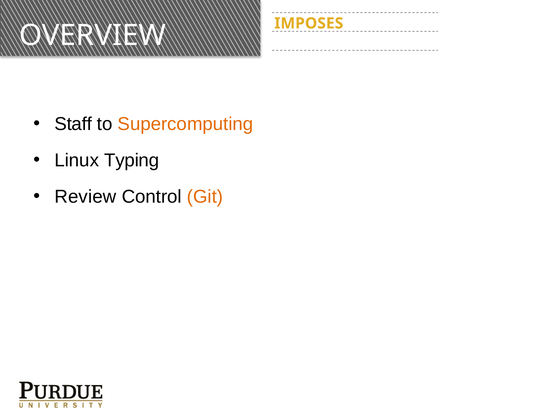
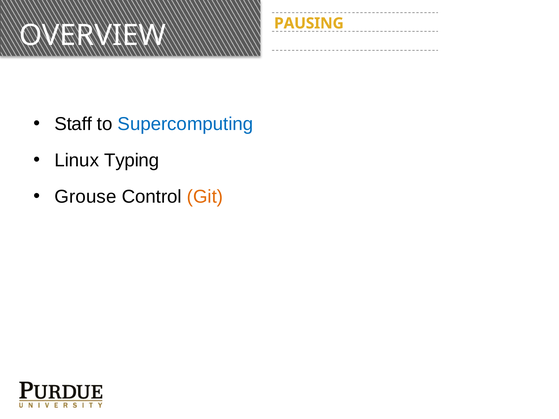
IMPOSES: IMPOSES -> PAUSING (309, 23)
Supercomputing colour: orange -> blue (185, 124)
Review: Review -> Grouse (85, 197)
